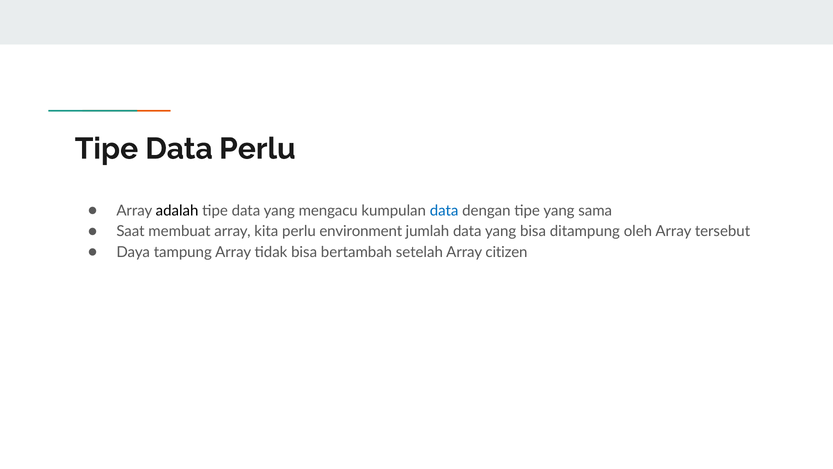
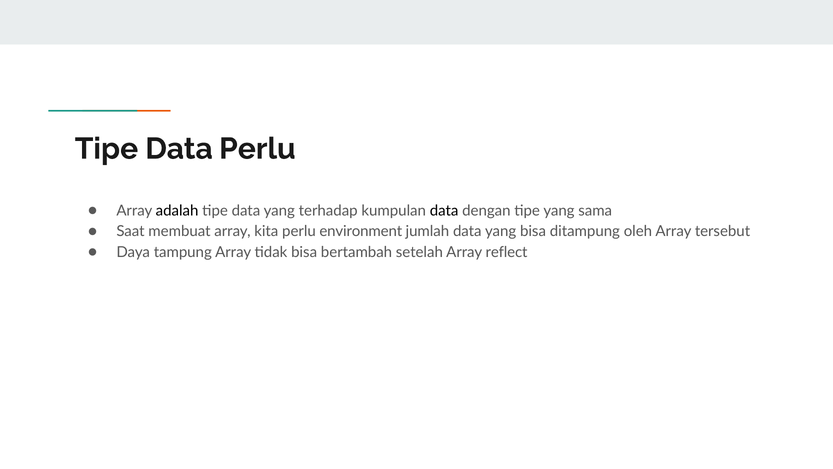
mengacu: mengacu -> terhadap (328, 210)
data colour: blue -> black (444, 210)
citizen: citizen -> reflect (506, 252)
